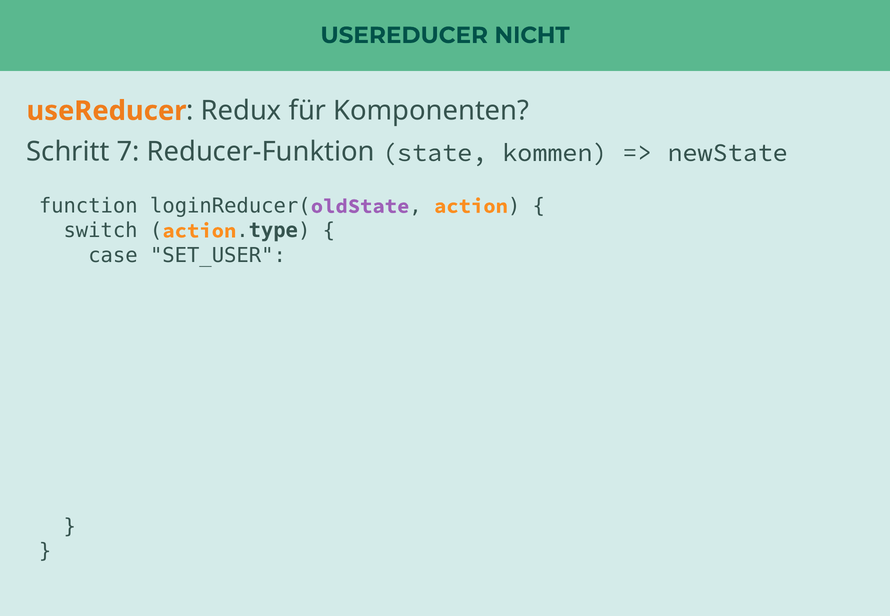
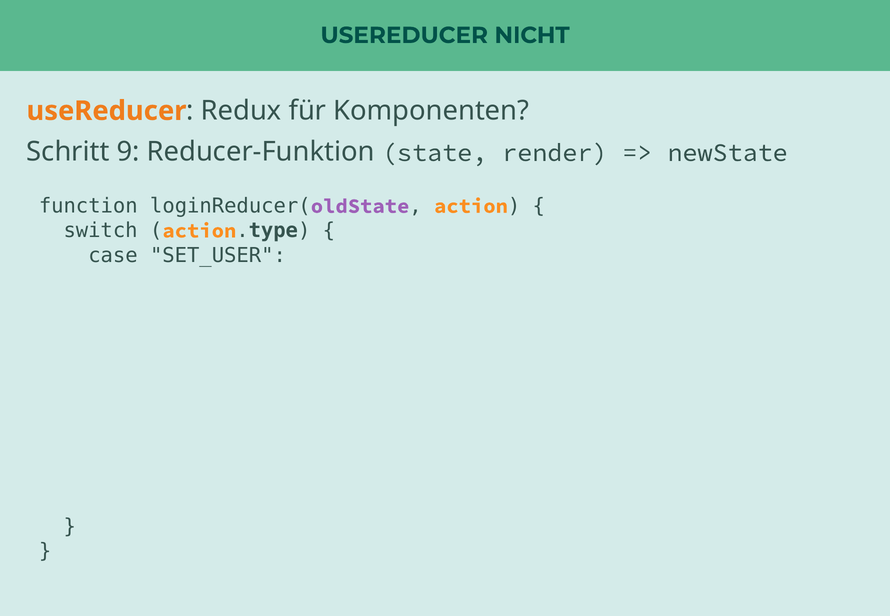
7: 7 -> 9 (128, 152)
kommen: kommen -> render (555, 153)
